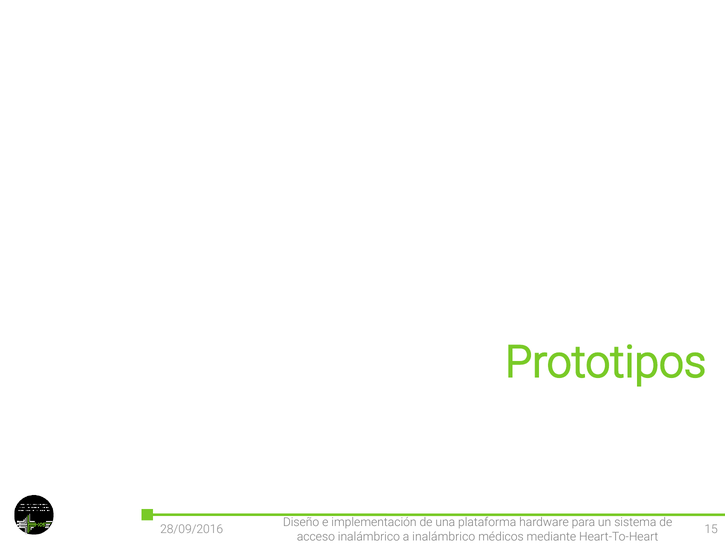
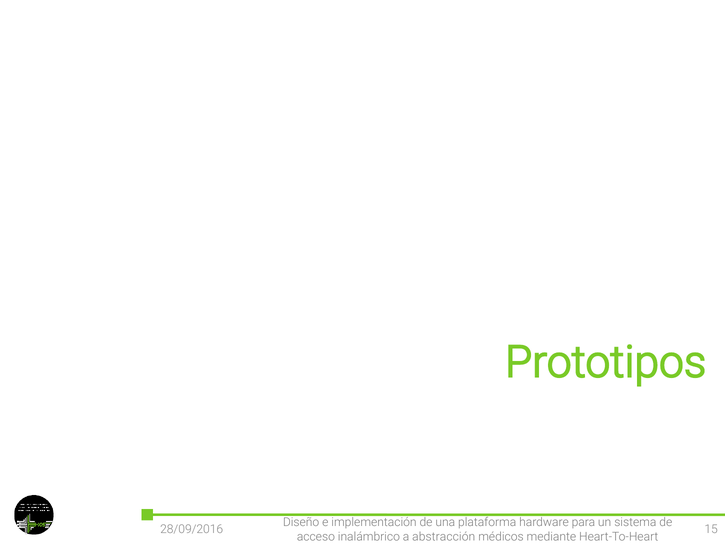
a inalámbrico: inalámbrico -> abstracción (444, 537)
